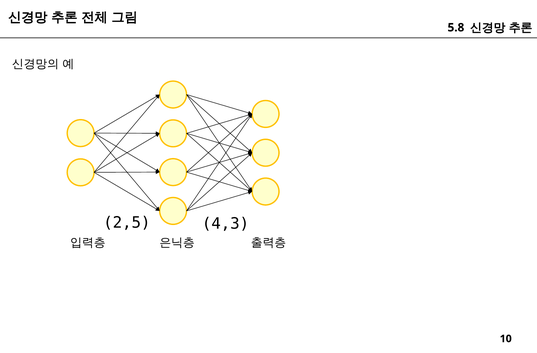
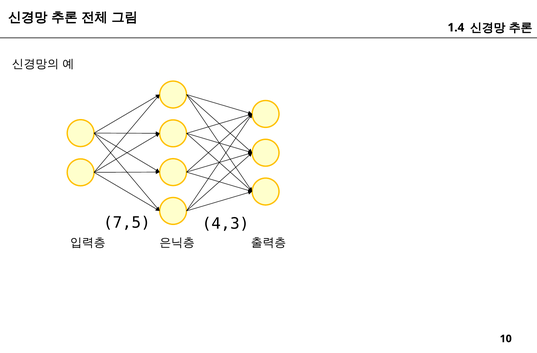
5.8: 5.8 -> 1.4 (456, 28)
2,5: 2,5 -> 7,5 (127, 222)
